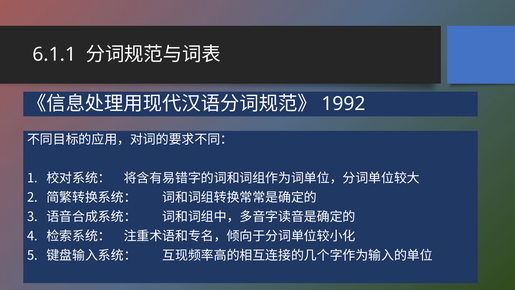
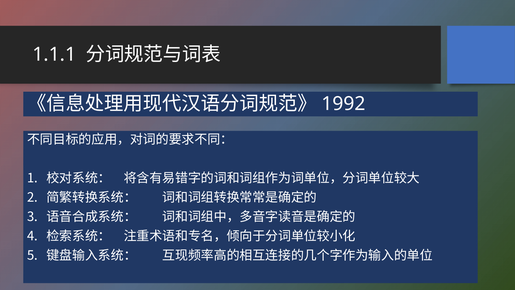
6.1.1: 6.1.1 -> 1.1.1 (54, 55)
